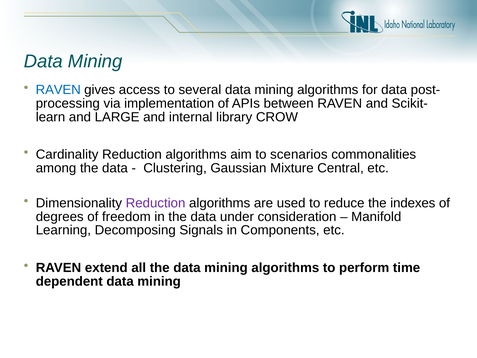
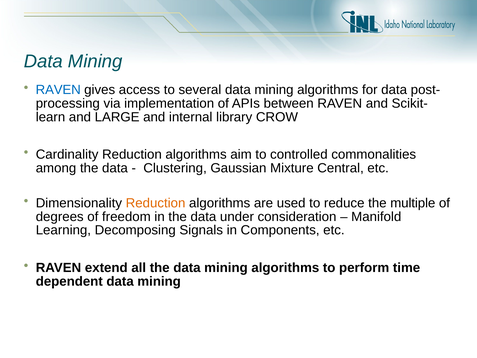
scenarios: scenarios -> controlled (299, 154)
Reduction colour: purple -> orange (156, 203)
indexes: indexes -> multiple (413, 203)
